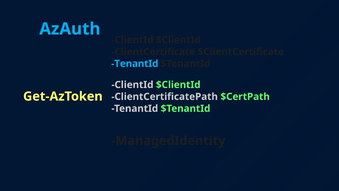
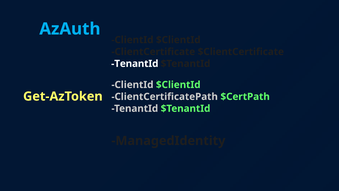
TenantId colour: light blue -> white (135, 64)
